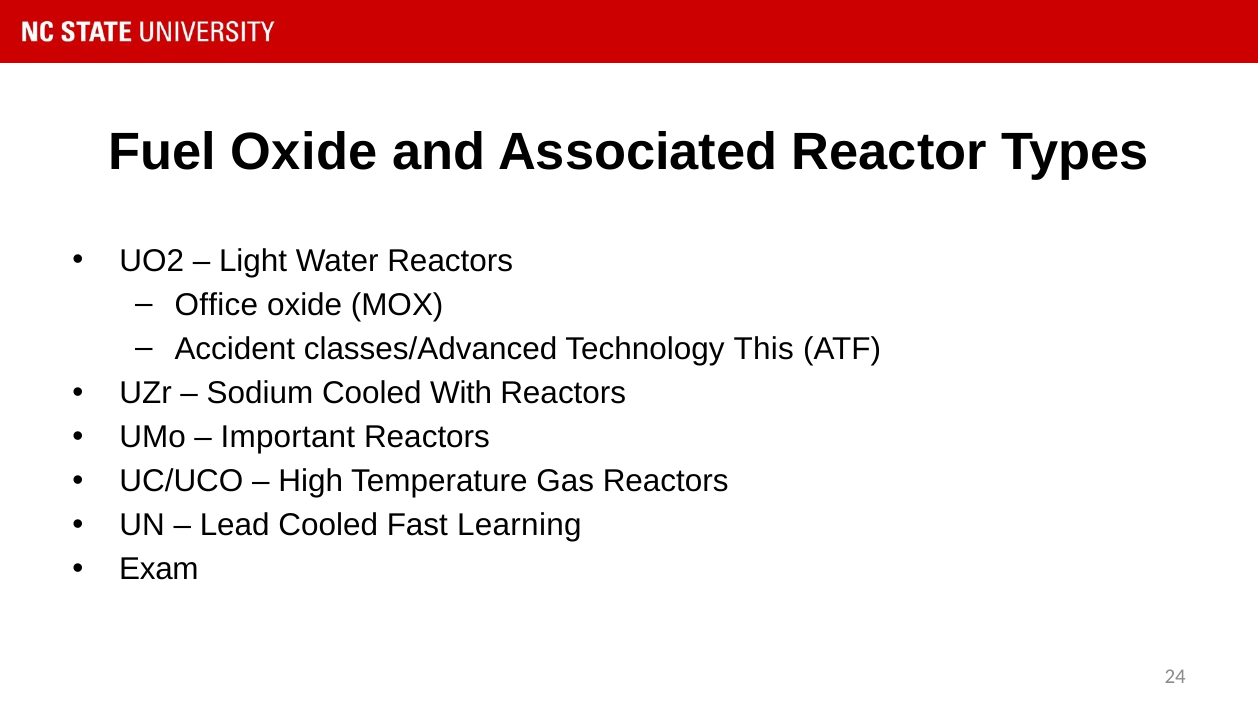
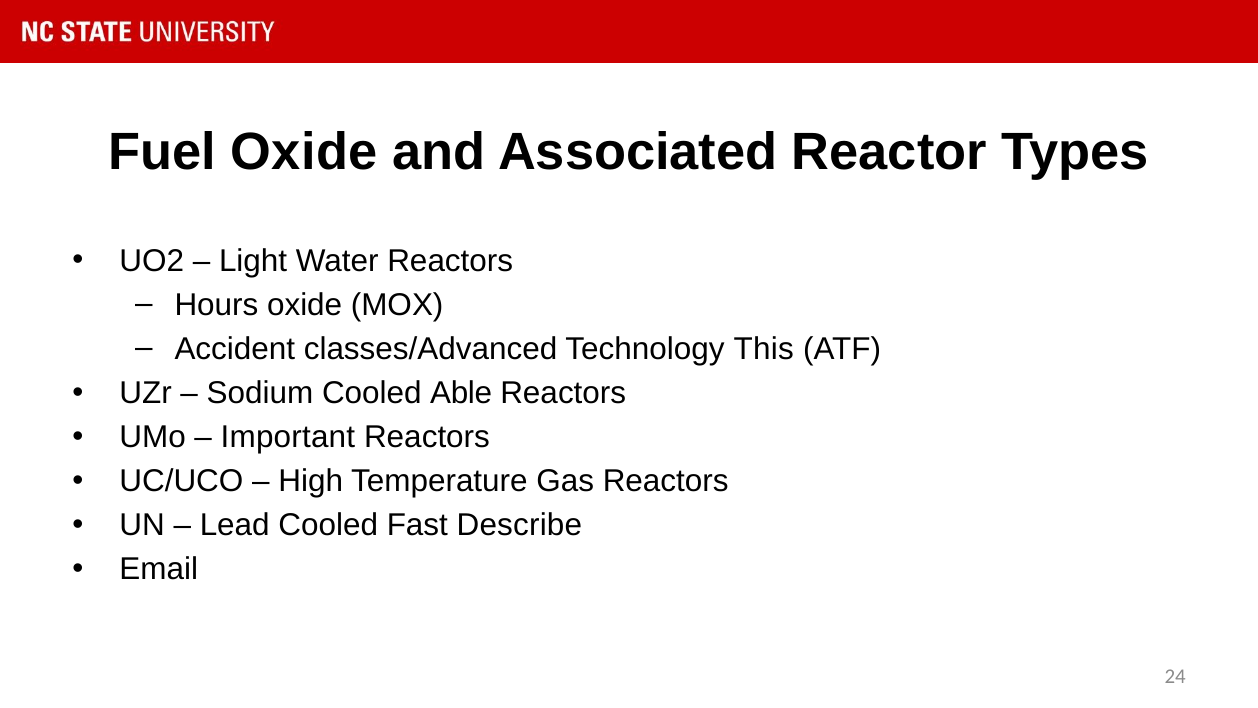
Office: Office -> Hours (216, 305)
With: With -> Able (461, 393)
Learning: Learning -> Describe (519, 525)
Exam: Exam -> Email (159, 569)
